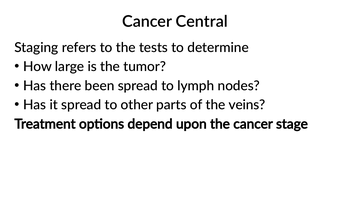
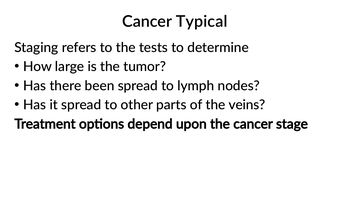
Central: Central -> Typical (202, 22)
